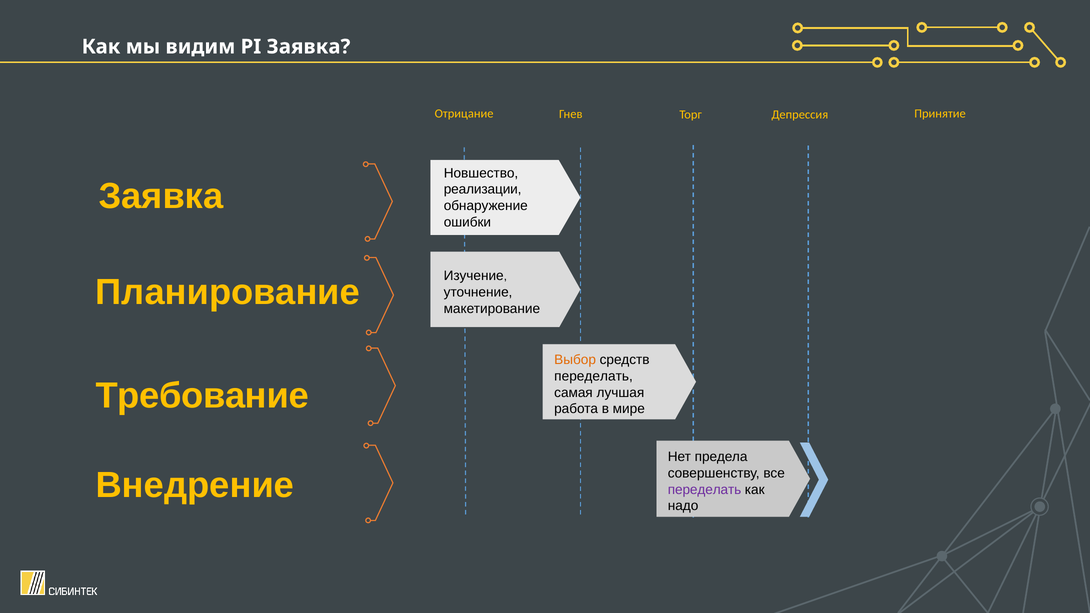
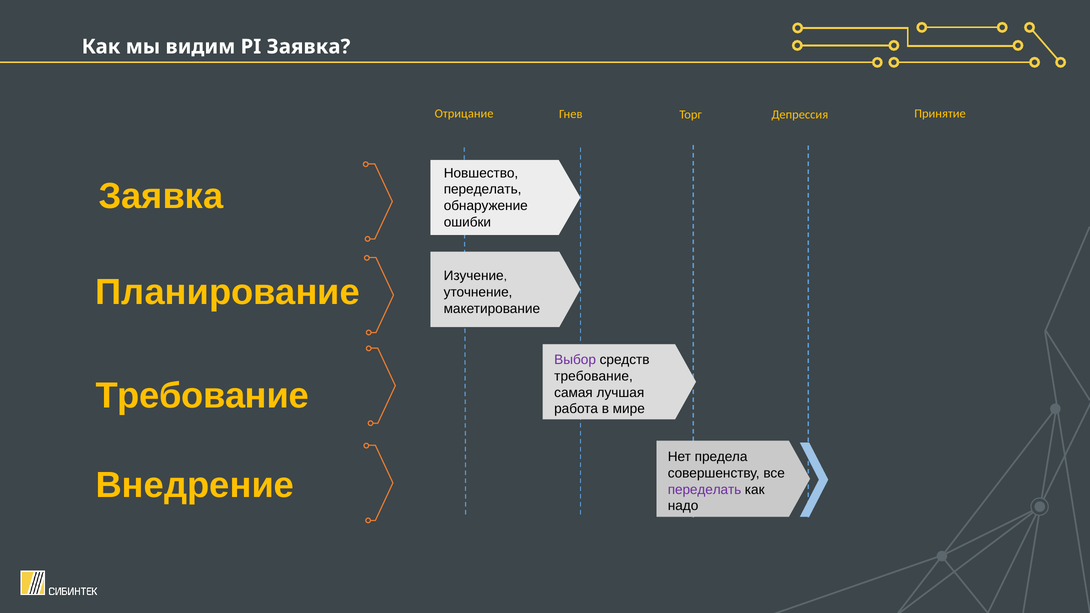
реализации: реализации -> переделать (483, 189)
Выбор colour: orange -> purple (575, 360)
переделать: переделать -> требование (594, 376)
